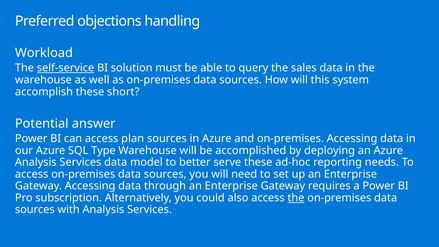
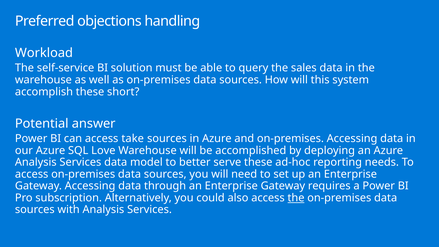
self-service underline: present -> none (66, 68)
plan: plan -> take (133, 139)
Type: Type -> Love (103, 150)
